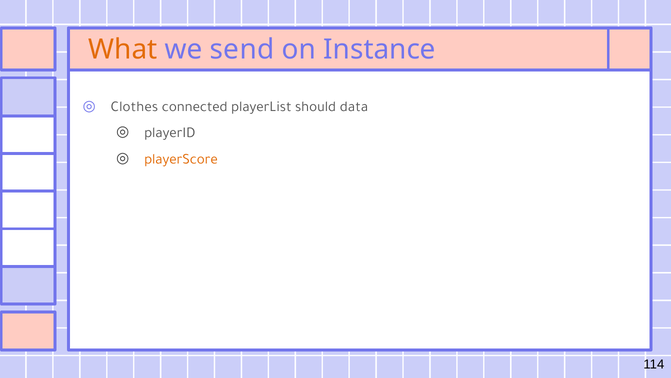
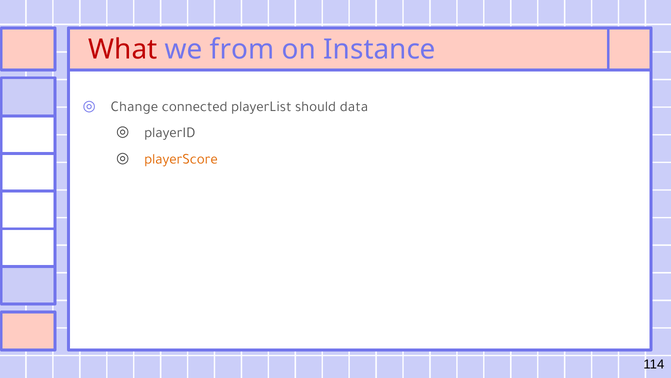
What colour: orange -> red (123, 49)
send: send -> from (242, 49)
Clothes: Clothes -> Change (134, 106)
